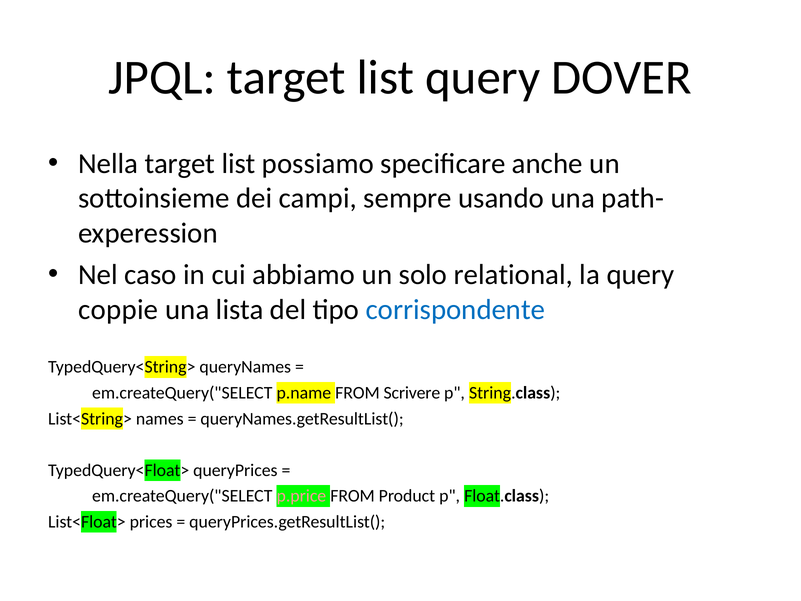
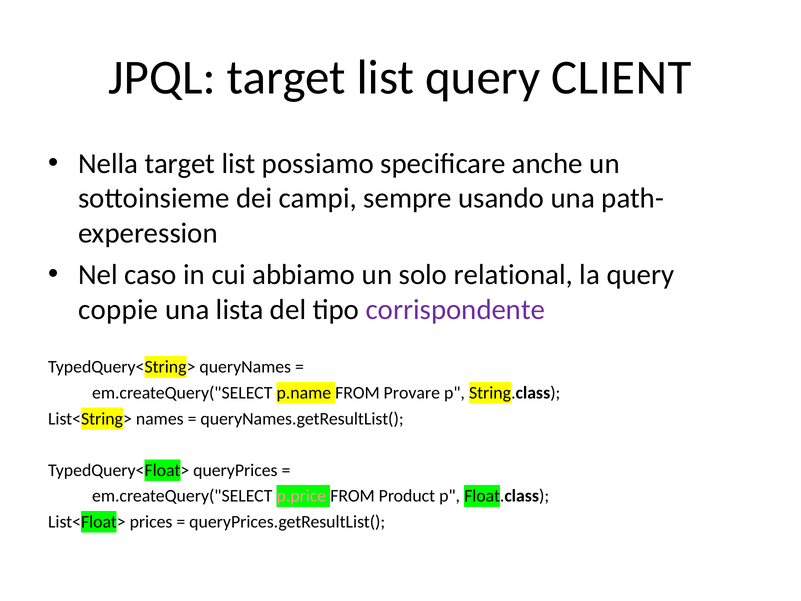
DOVER: DOVER -> CLIENT (621, 78)
corrispondente colour: blue -> purple (455, 309)
Scrivere: Scrivere -> Provare (412, 393)
